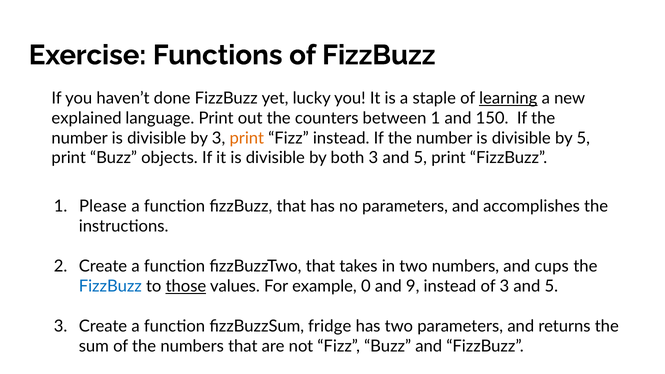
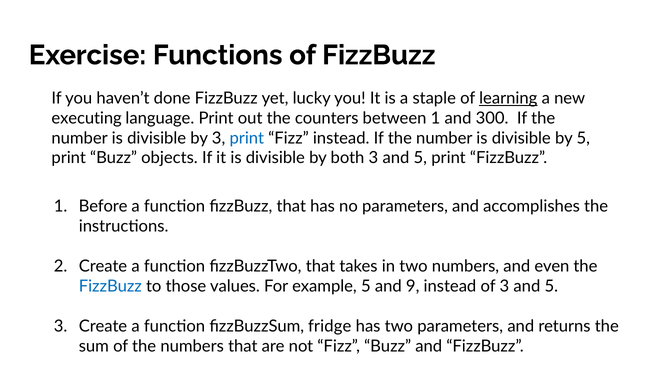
explained: explained -> executing (87, 118)
150: 150 -> 300 (492, 118)
print colour: orange -> blue (247, 138)
Please: Please -> Before (103, 207)
cups: cups -> even (552, 266)
those underline: present -> none (186, 286)
example 0: 0 -> 5 (366, 286)
